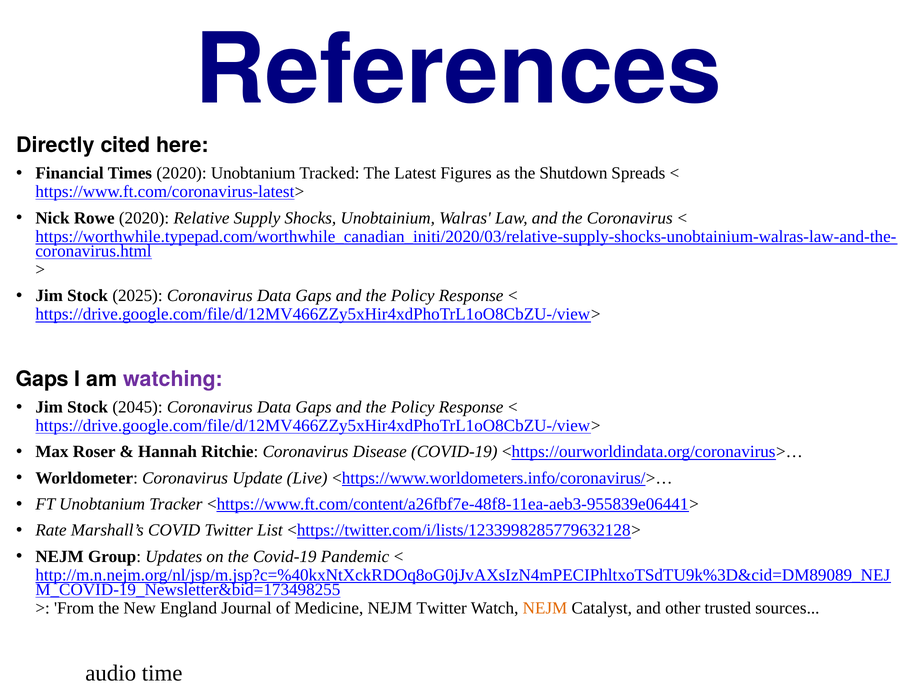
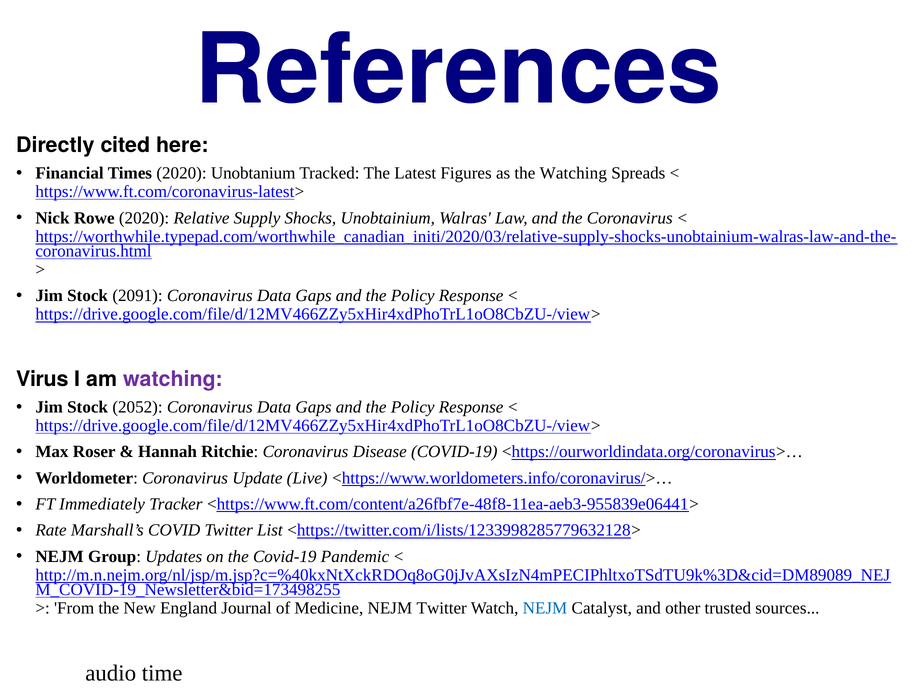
the Shutdown: Shutdown -> Watching (573, 173)
2025: 2025 -> 2091 (138, 296)
Gaps: Gaps -> Virus (42, 379)
2045: 2045 -> 2052 (138, 407)
FT Unobtanium: Unobtanium -> Immediately (102, 504)
NEJM colour: orange -> blue (545, 608)
